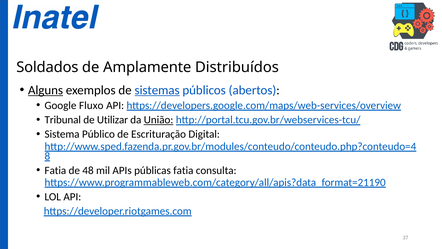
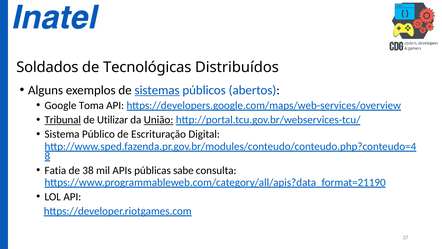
Amplamente: Amplamente -> Tecnológicas (147, 67)
Alguns underline: present -> none (45, 90)
Fluxo: Fluxo -> Toma (91, 105)
Tribunal underline: none -> present (63, 120)
48: 48 -> 38 (88, 170)
públicas fatia: fatia -> sabe (183, 170)
